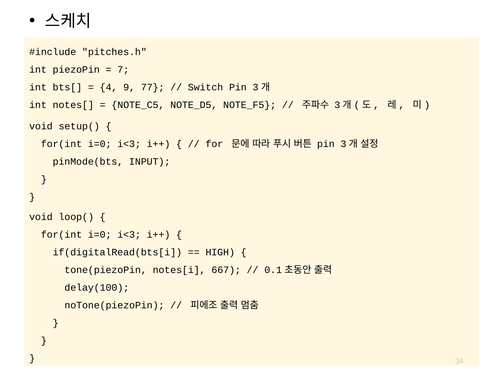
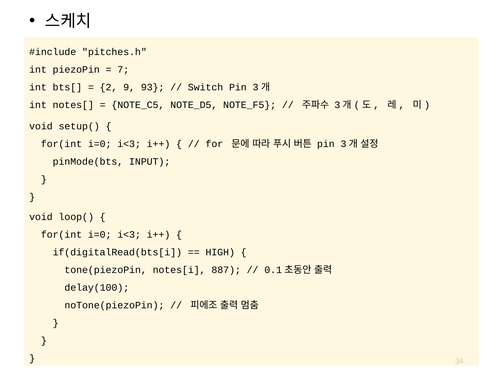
4: 4 -> 2 (109, 87)
77: 77 -> 93 (153, 87)
667: 667 -> 887 (226, 269)
